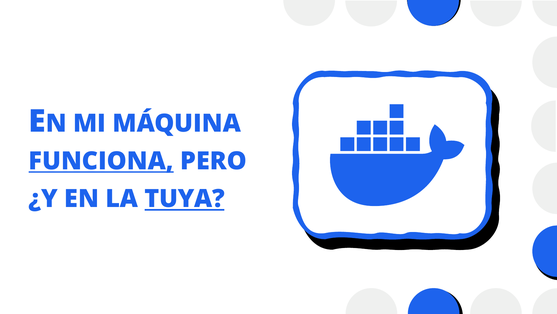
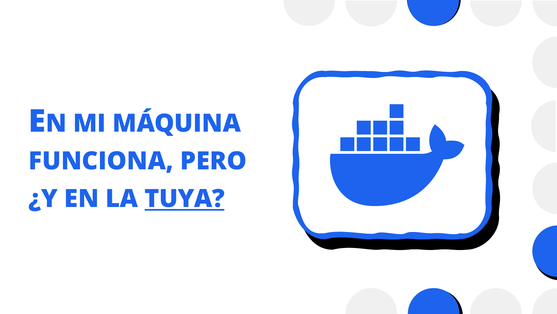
FUNCIONA underline: present -> none (101, 161)
